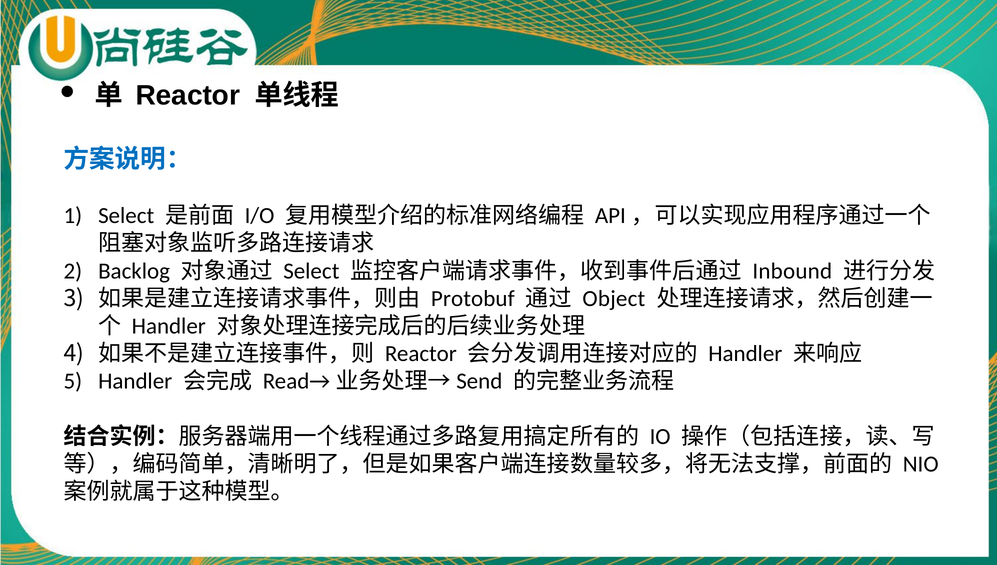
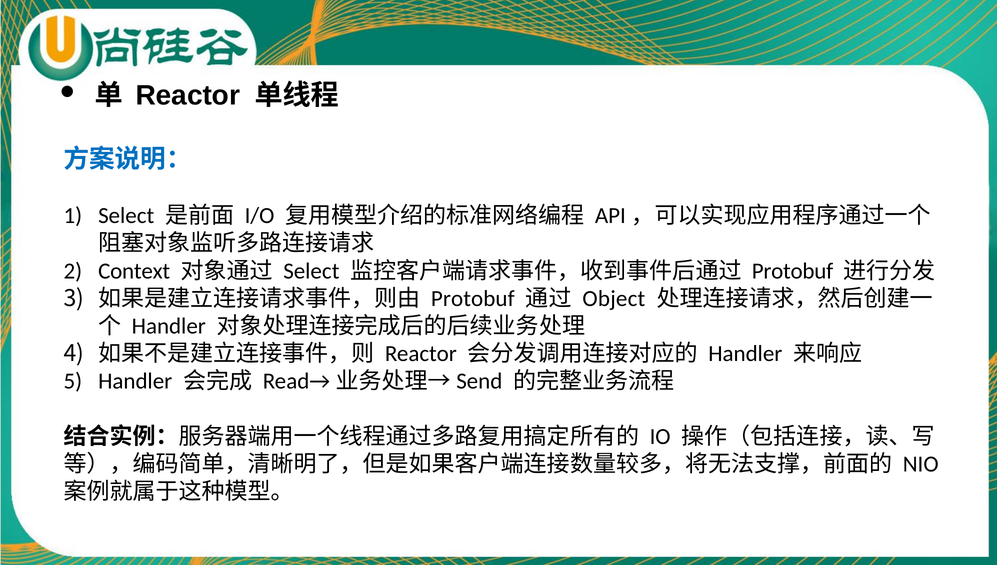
Backlog: Backlog -> Context (134, 271)
Inbound: Inbound -> Protobuf (792, 271)
